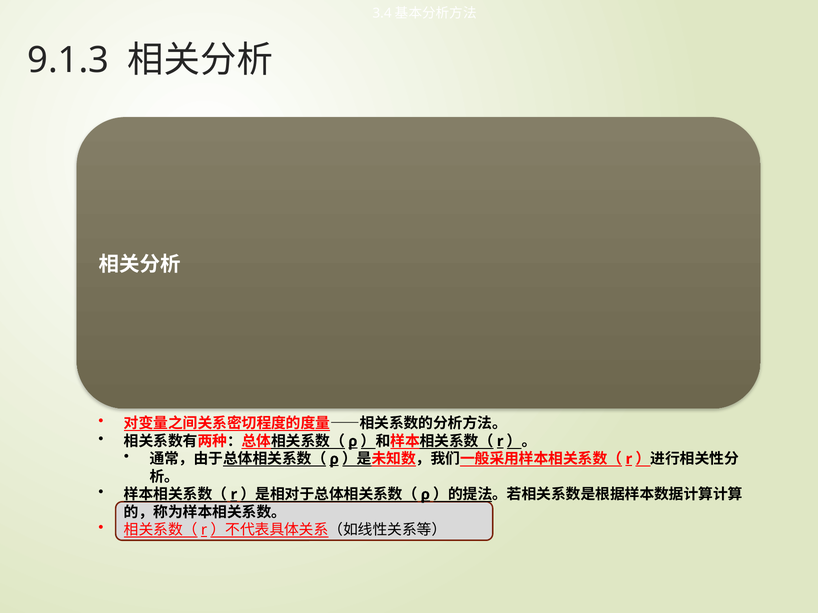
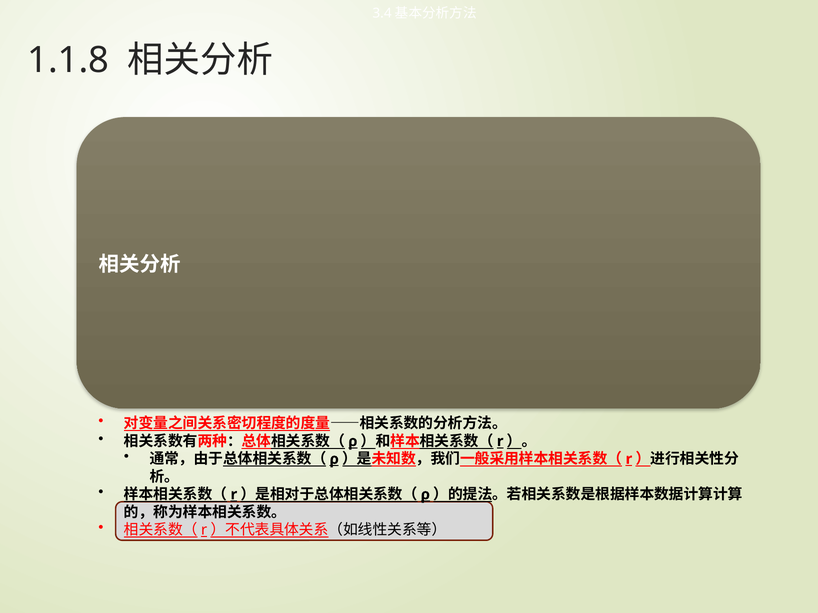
9.1.3: 9.1.3 -> 1.1.8 (68, 60)
